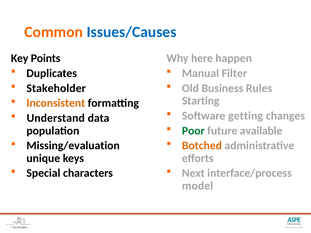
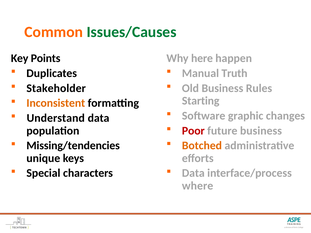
Issues/Causes colour: blue -> green (132, 32)
Filter: Filter -> Truth (234, 73)
getting: getting -> graphic (246, 116)
Poor colour: green -> red (193, 131)
future available: available -> business (261, 131)
Missing/evaluation: Missing/evaluation -> Missing/tendencies (73, 146)
Next: Next -> Data (193, 173)
model: model -> where (198, 186)
